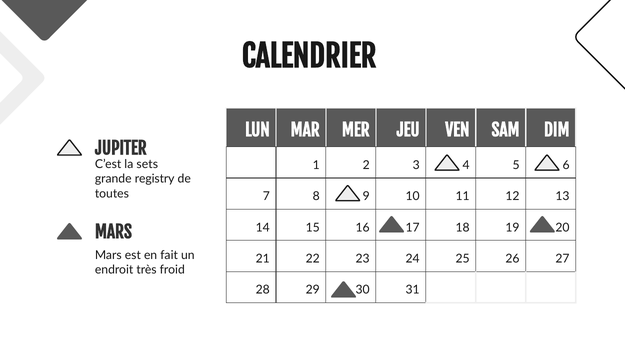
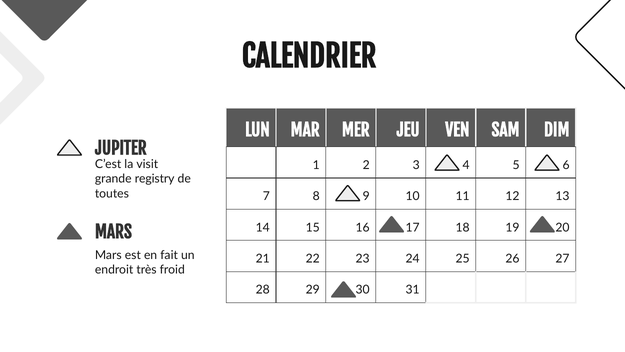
sets: sets -> visit (147, 164)
